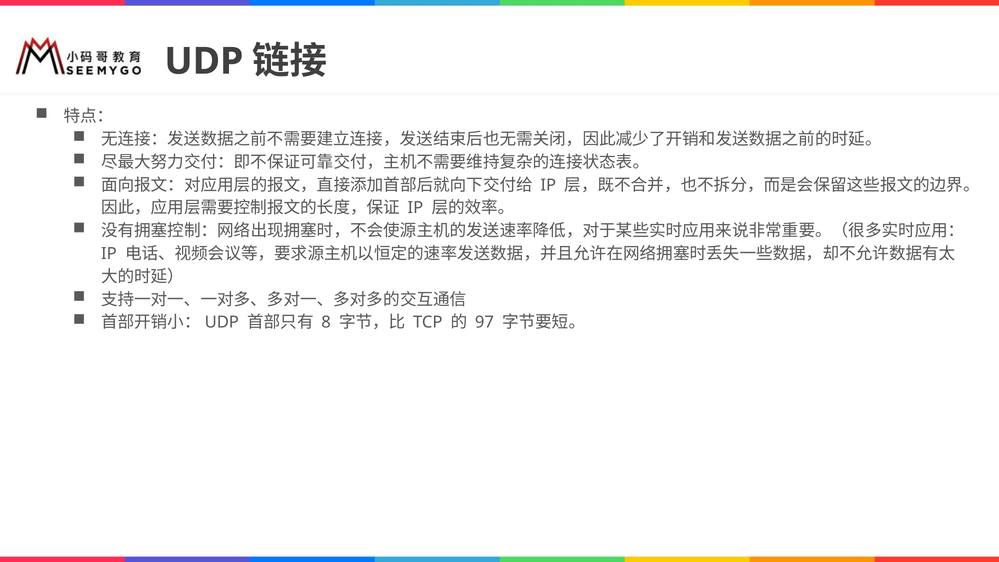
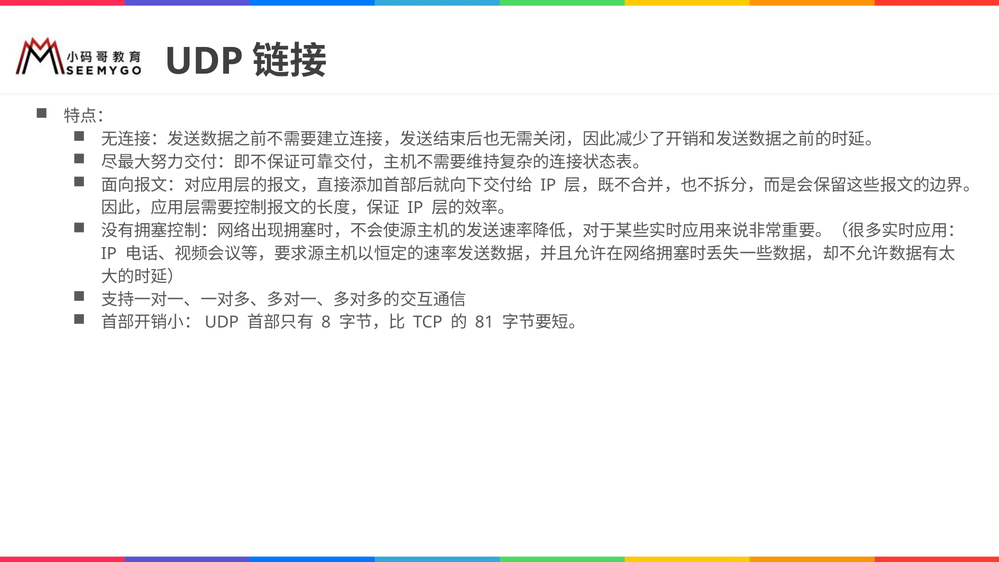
97: 97 -> 81 (484, 322)
